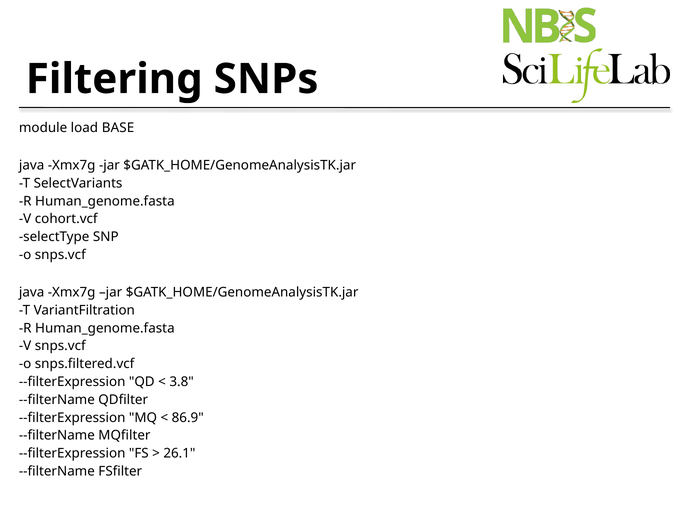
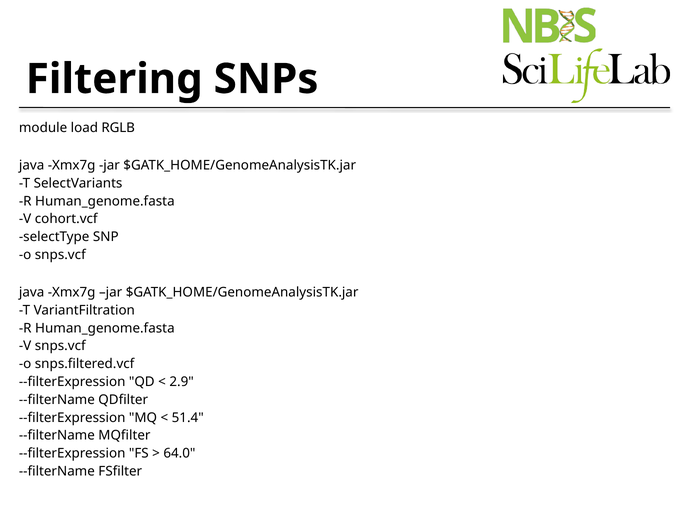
BASE: BASE -> RGLB (118, 128)
3.8: 3.8 -> 2.9 (182, 382)
86.9: 86.9 -> 51.4 (188, 417)
26.1: 26.1 -> 64.0 (179, 453)
